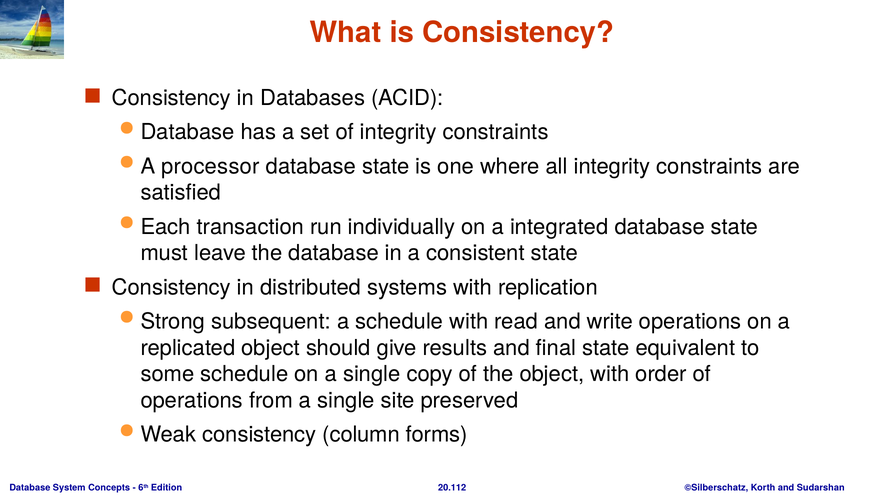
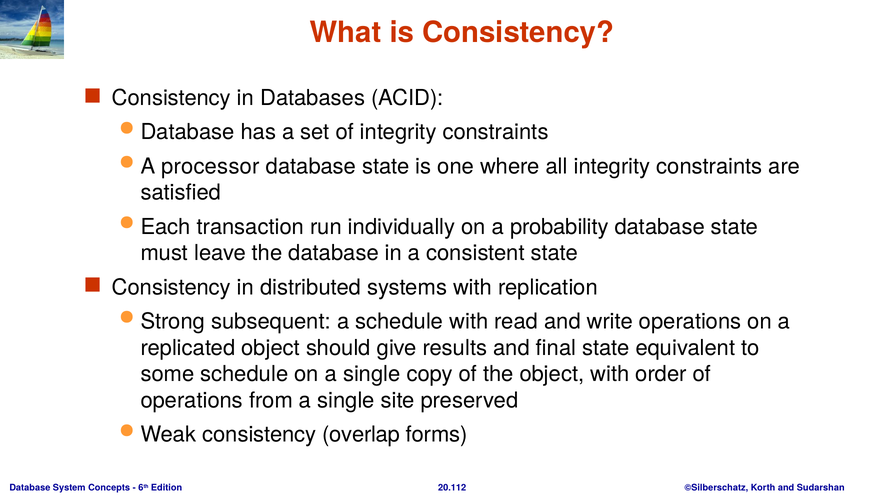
integrated: integrated -> probability (559, 227)
column: column -> overlap (361, 434)
